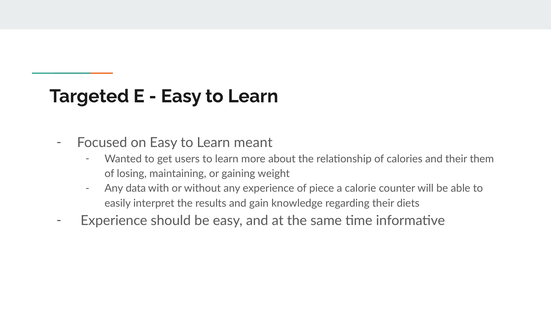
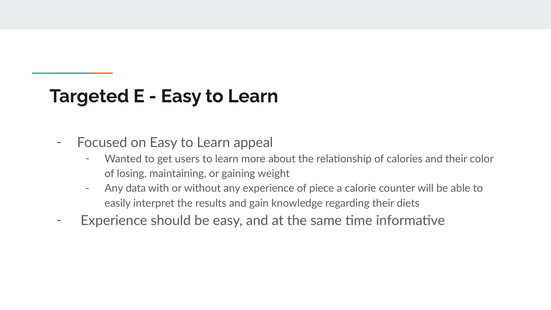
meant: meant -> appeal (253, 142)
them: them -> color (482, 159)
